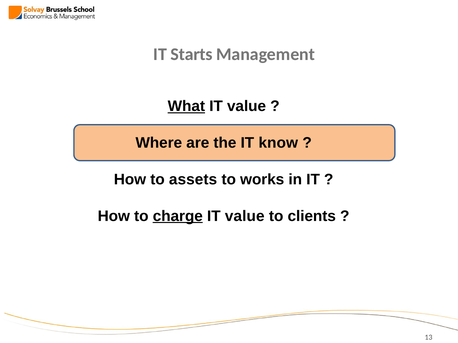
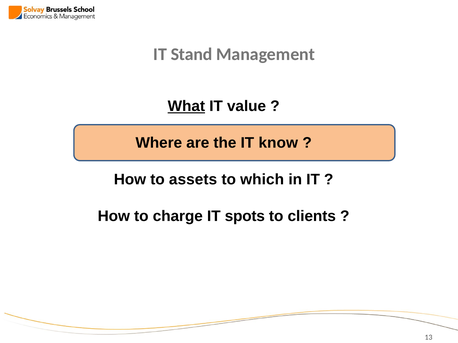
Starts: Starts -> Stand (192, 54)
works: works -> which (262, 180)
charge underline: present -> none (178, 216)
value: value -> spots (245, 216)
